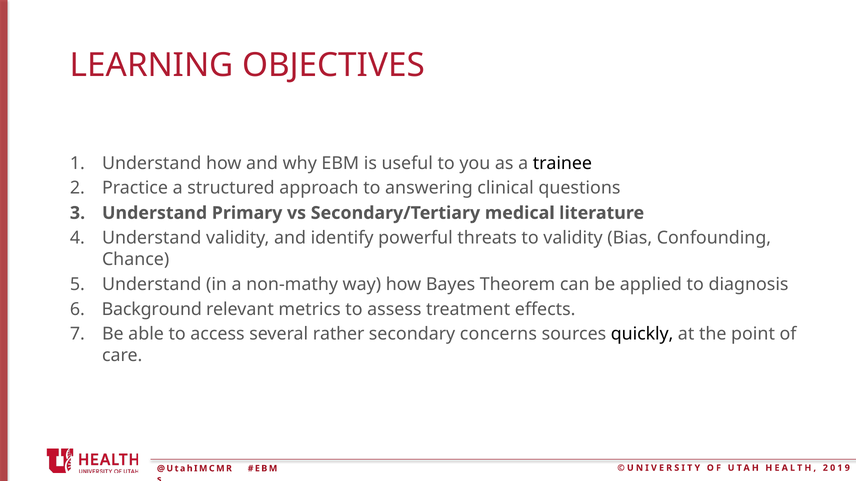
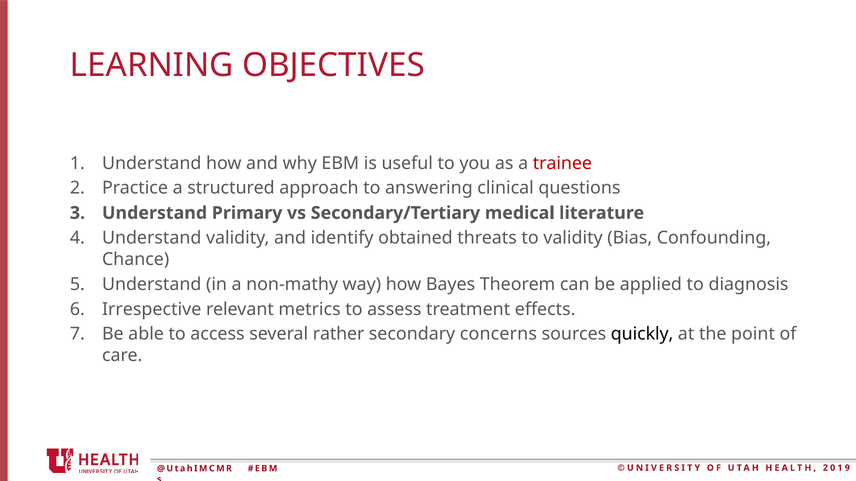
trainee colour: black -> red (562, 163)
powerful: powerful -> obtained (415, 238)
Background: Background -> Irrespective (152, 309)
